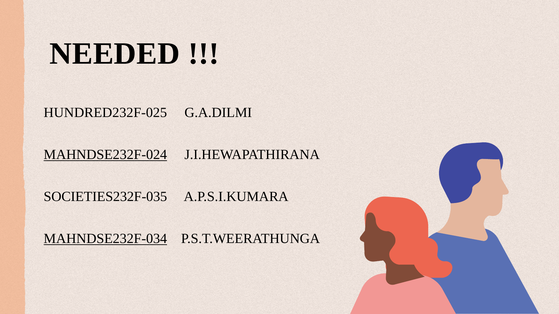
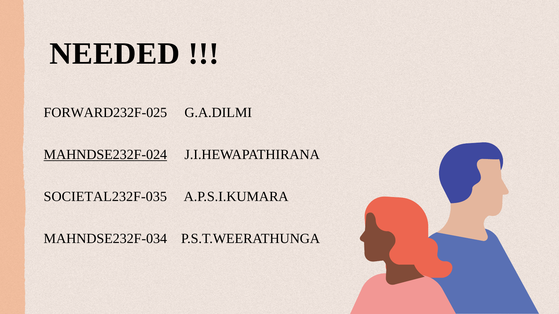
HUNDRED232F-025: HUNDRED232F-025 -> FORWARD232F-025 (105, 113)
SOCIETIES232F-035: SOCIETIES232F-035 -> SOCIETAL232F-035 (105, 197)
MAHNDSE232F-034 underline: present -> none (105, 239)
